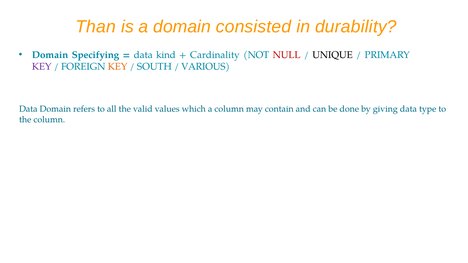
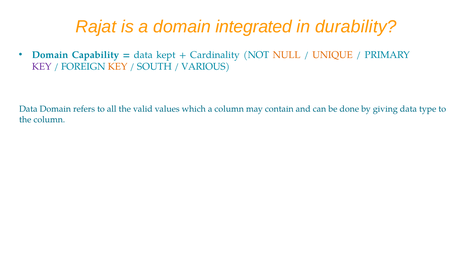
Than: Than -> Rajat (96, 27)
consisted: consisted -> integrated (254, 27)
Specifying: Specifying -> Capability (95, 55)
kind: kind -> kept (166, 55)
NULL colour: red -> orange (287, 55)
UNIQUE colour: black -> orange (332, 55)
